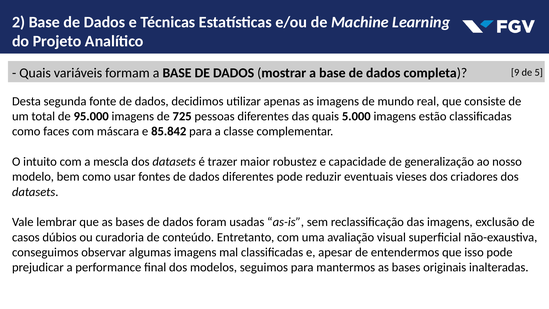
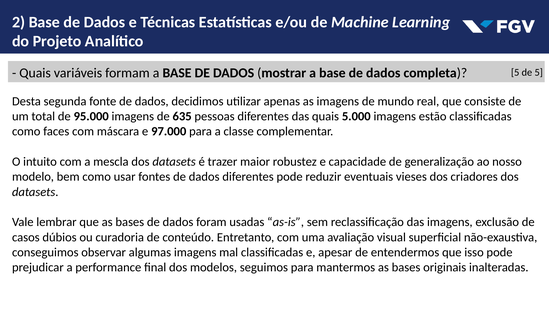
9: 9 -> 5 (515, 72)
725: 725 -> 635 (182, 116)
85.842: 85.842 -> 97.000 (169, 131)
